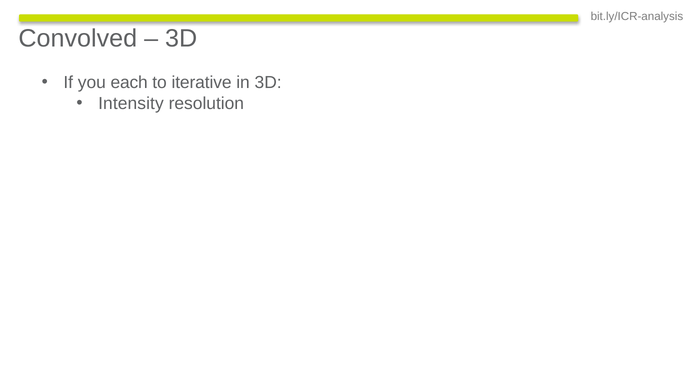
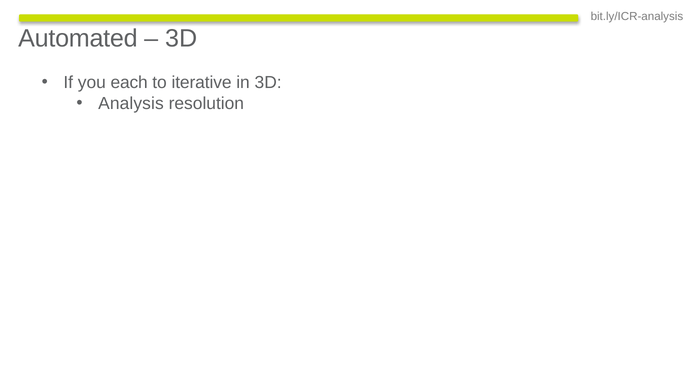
Convolved: Convolved -> Automated (78, 38)
Intensity: Intensity -> Analysis (131, 104)
